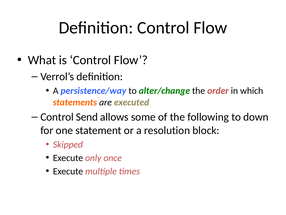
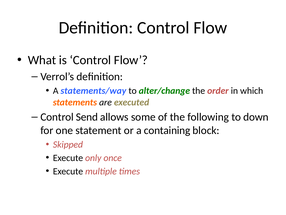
persistence/way: persistence/way -> statements/way (93, 91)
resolution: resolution -> containing (167, 130)
